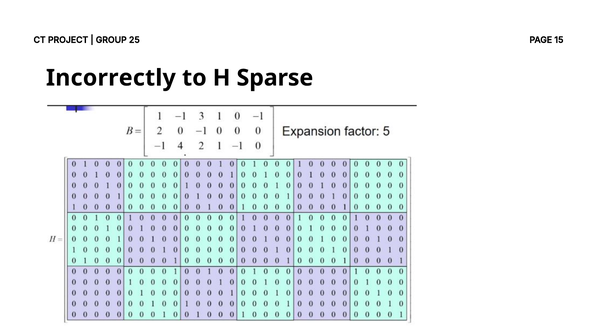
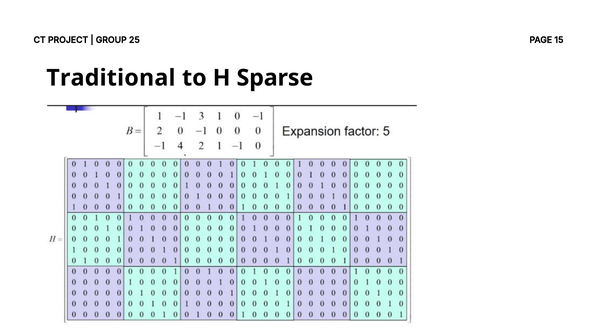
Incorrectly: Incorrectly -> Traditional (111, 78)
